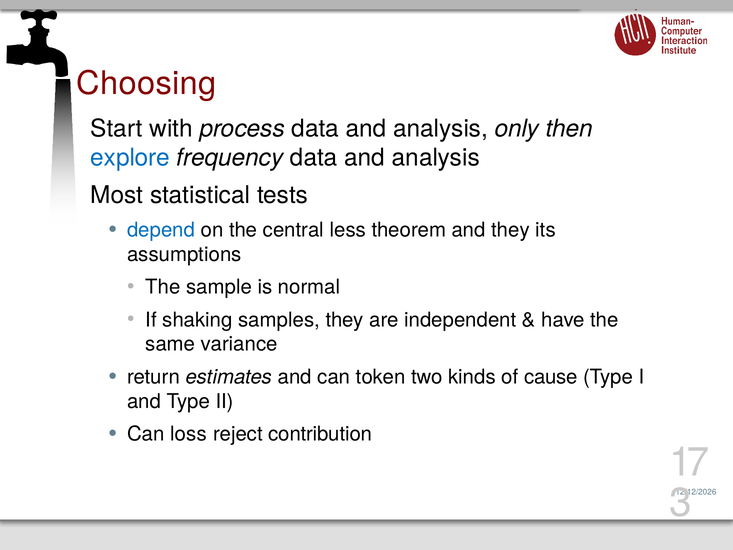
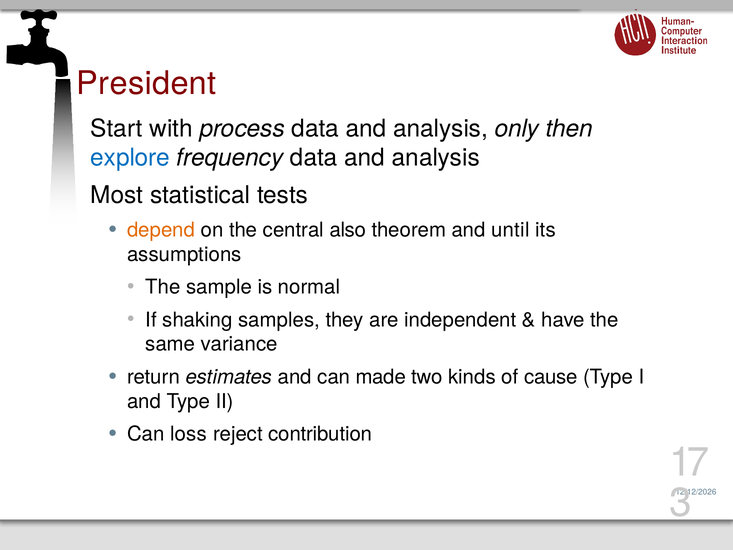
Choosing: Choosing -> President (146, 83)
depend colour: blue -> orange (161, 230)
less: less -> also (348, 230)
and they: they -> until (510, 230)
token: token -> made (381, 377)
